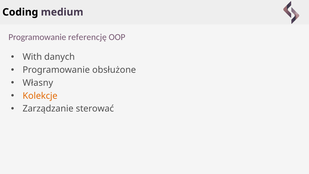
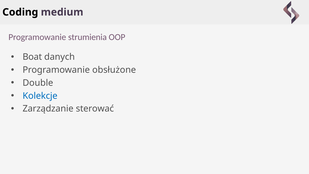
referencję: referencję -> strumienia (87, 37)
With: With -> Boat (32, 57)
Własny: Własny -> Double (38, 83)
Kolekcje colour: orange -> blue (40, 96)
